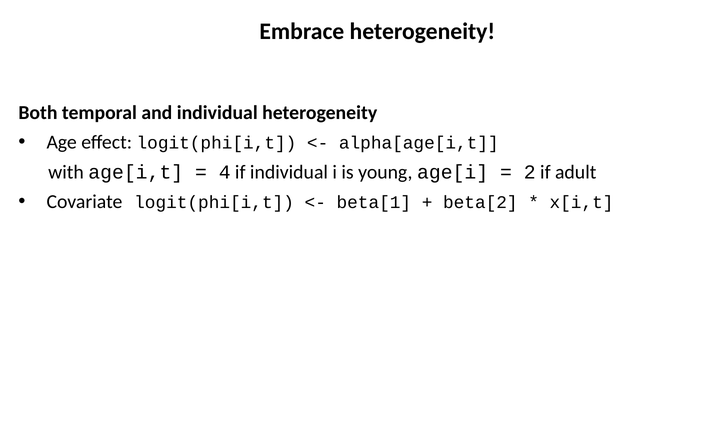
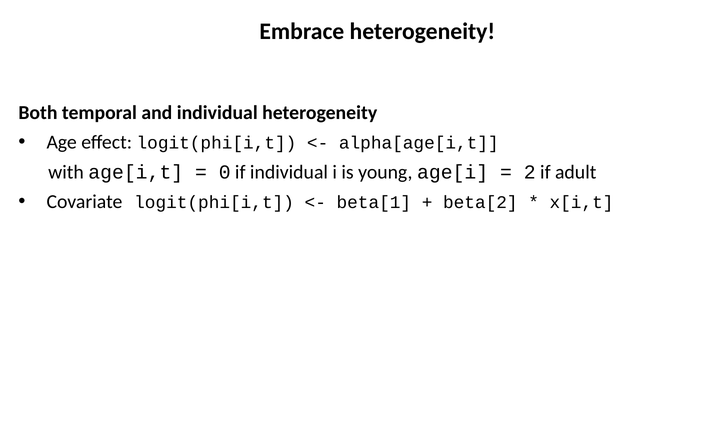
4: 4 -> 0 (225, 172)
